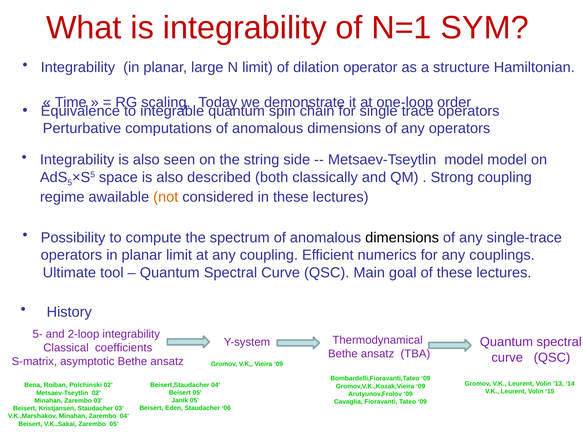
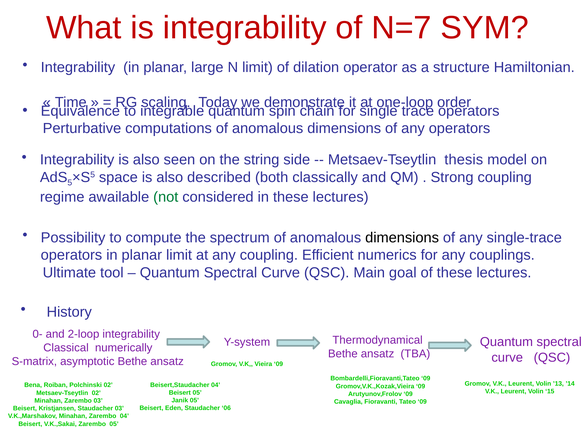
N=1: N=1 -> N=7 (402, 28)
Metsaev-Tseytlin model: model -> thesis (464, 160)
not colour: orange -> green (166, 197)
5-: 5- -> 0- (38, 334)
coefficients: coefficients -> numerically (124, 348)
